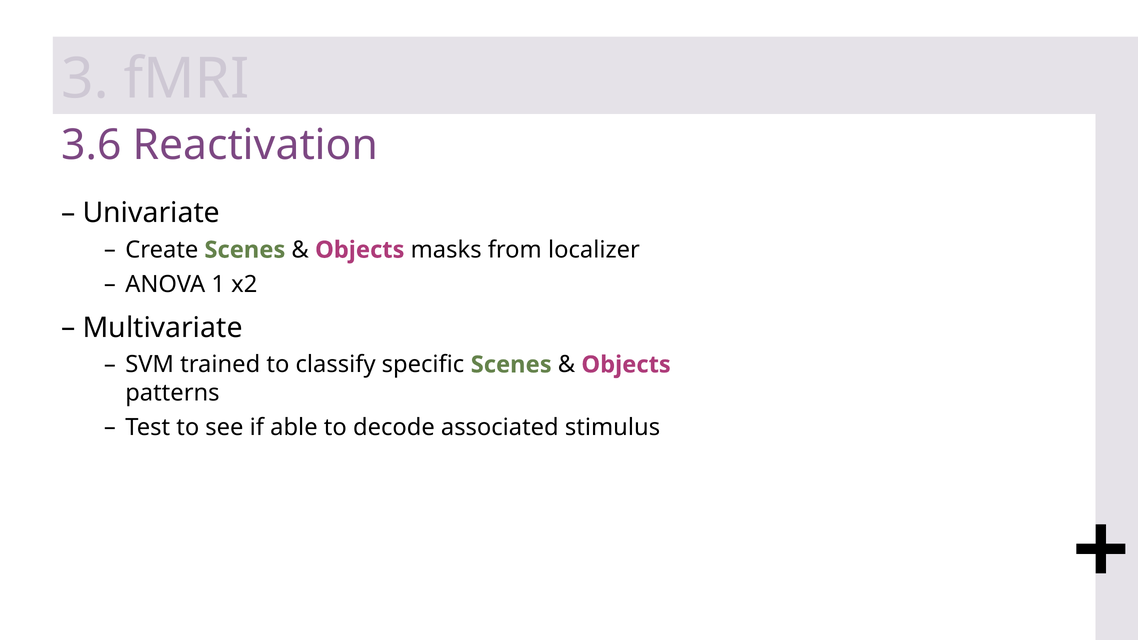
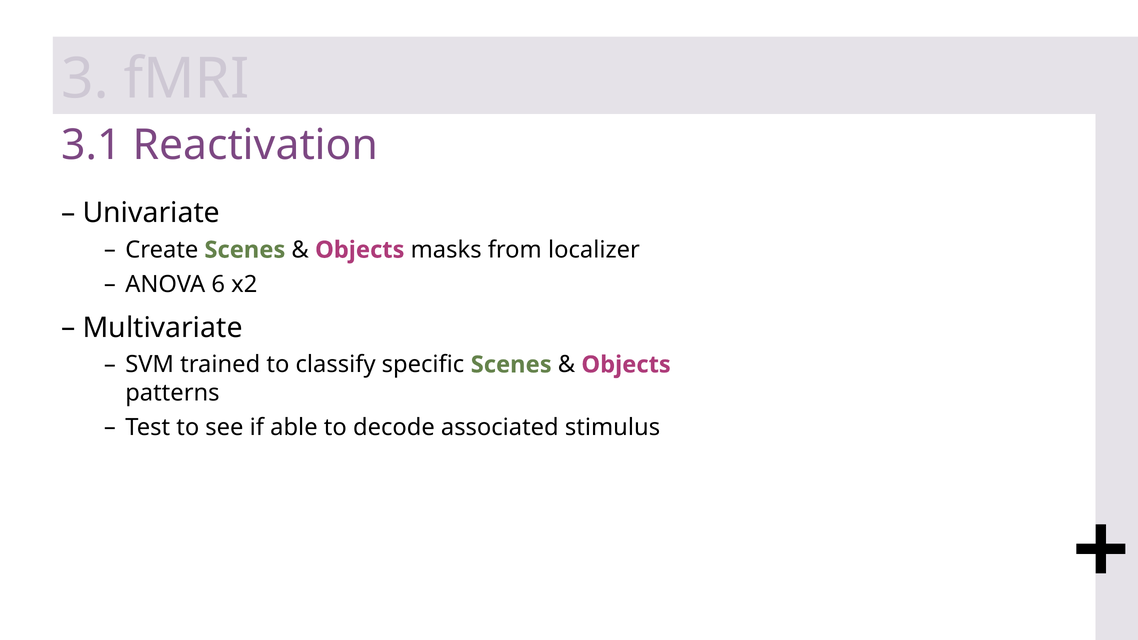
3.6: 3.6 -> 3.1 (91, 145)
1: 1 -> 6 (218, 284)
